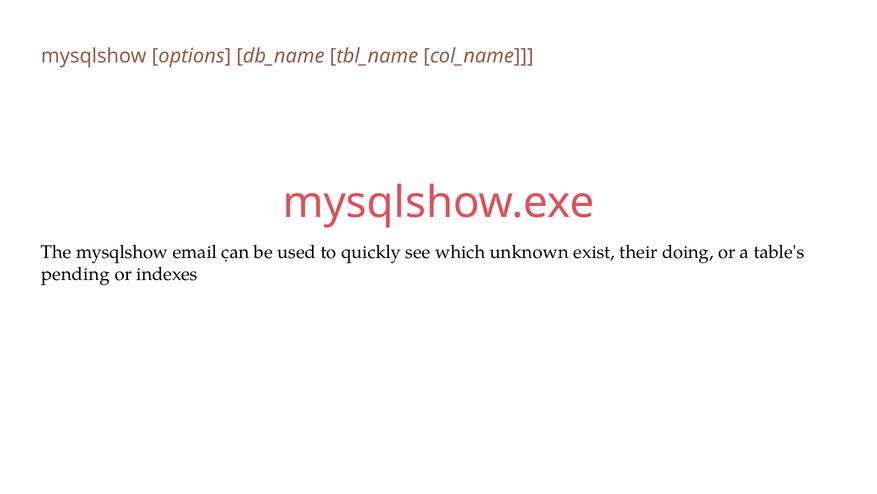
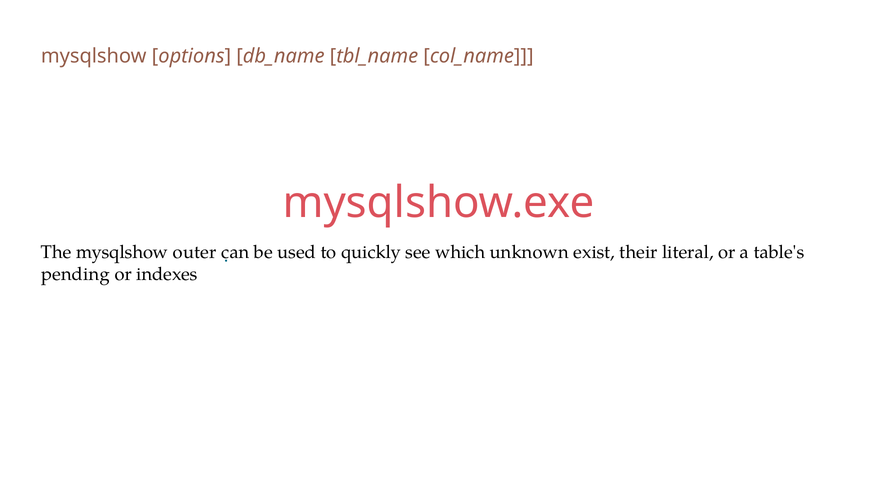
email: email -> outer (195, 252)
doing: doing -> literal (688, 252)
